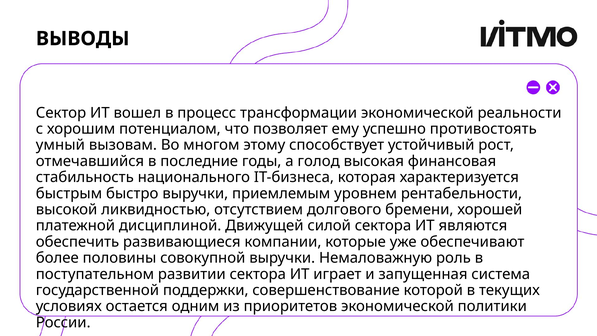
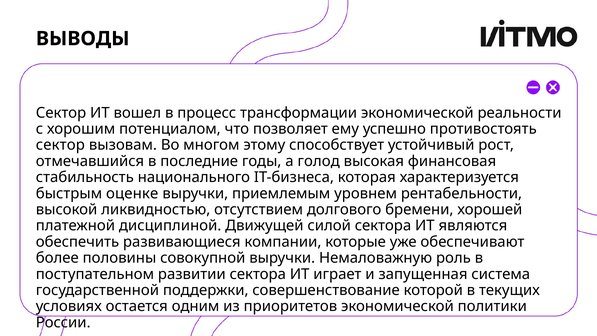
умный: умный -> сектор (60, 145)
быстро: быстро -> оценке (132, 193)
